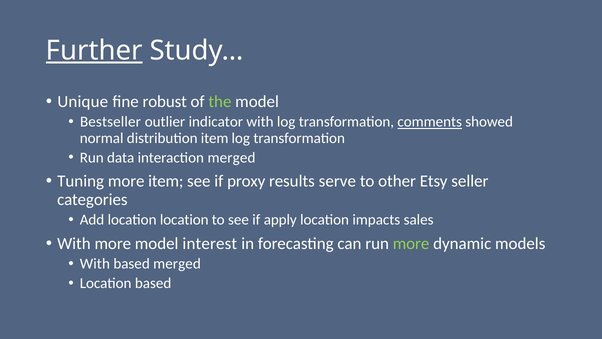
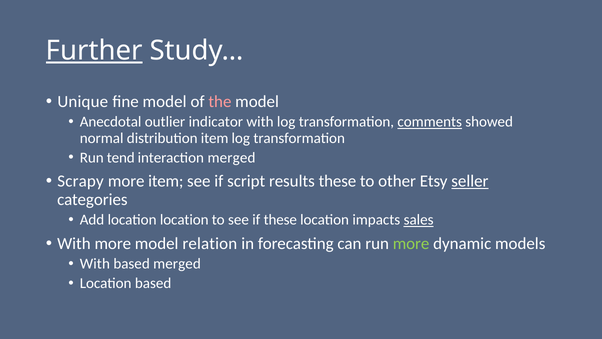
fine robust: robust -> model (165, 101)
the colour: light green -> pink (220, 101)
Bestseller: Bestseller -> Anecdotal (111, 122)
data: data -> tend (121, 157)
Tuning: Tuning -> Scrapy (81, 181)
proxy: proxy -> script (246, 181)
results serve: serve -> these (337, 181)
seller underline: none -> present (470, 181)
if apply: apply -> these (280, 220)
sales underline: none -> present (419, 220)
interest: interest -> relation (210, 243)
